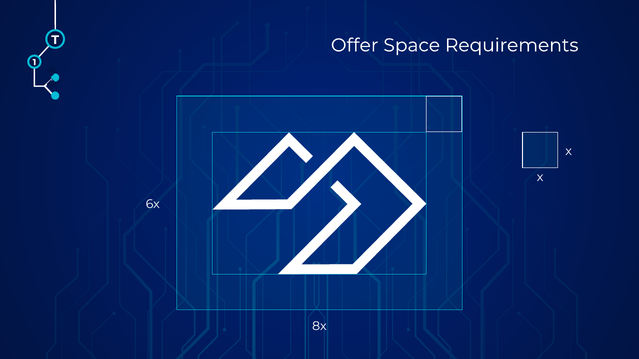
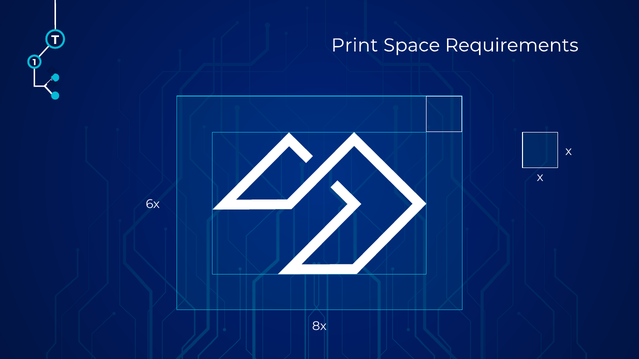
Offer: Offer -> Print (355, 45)
